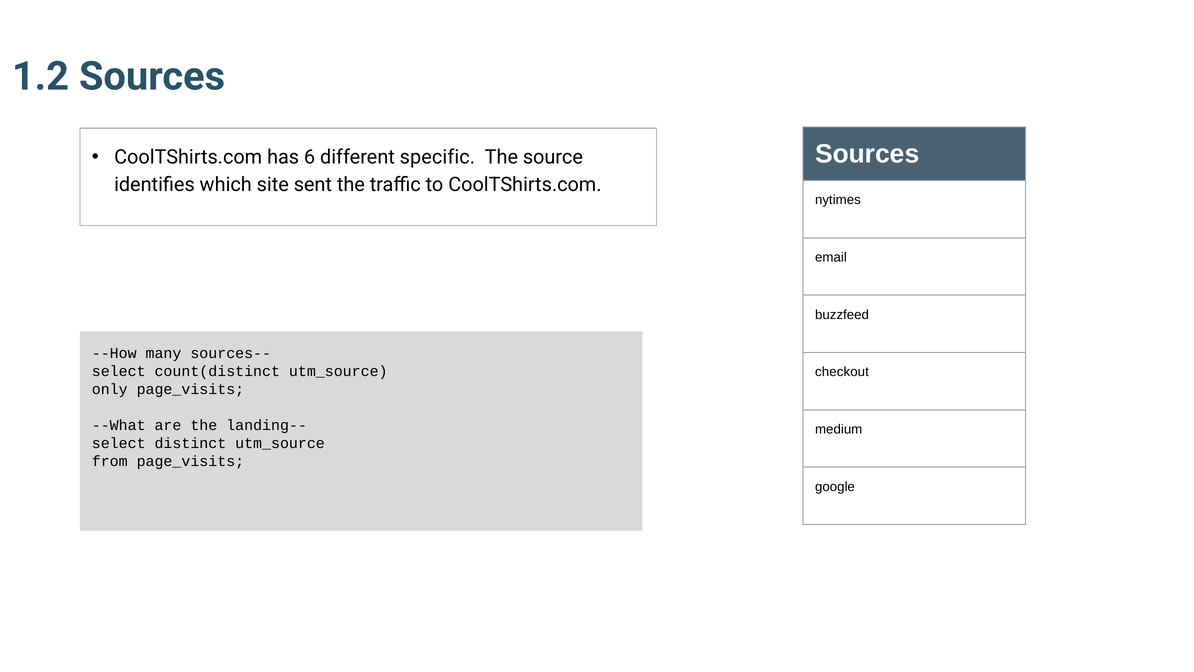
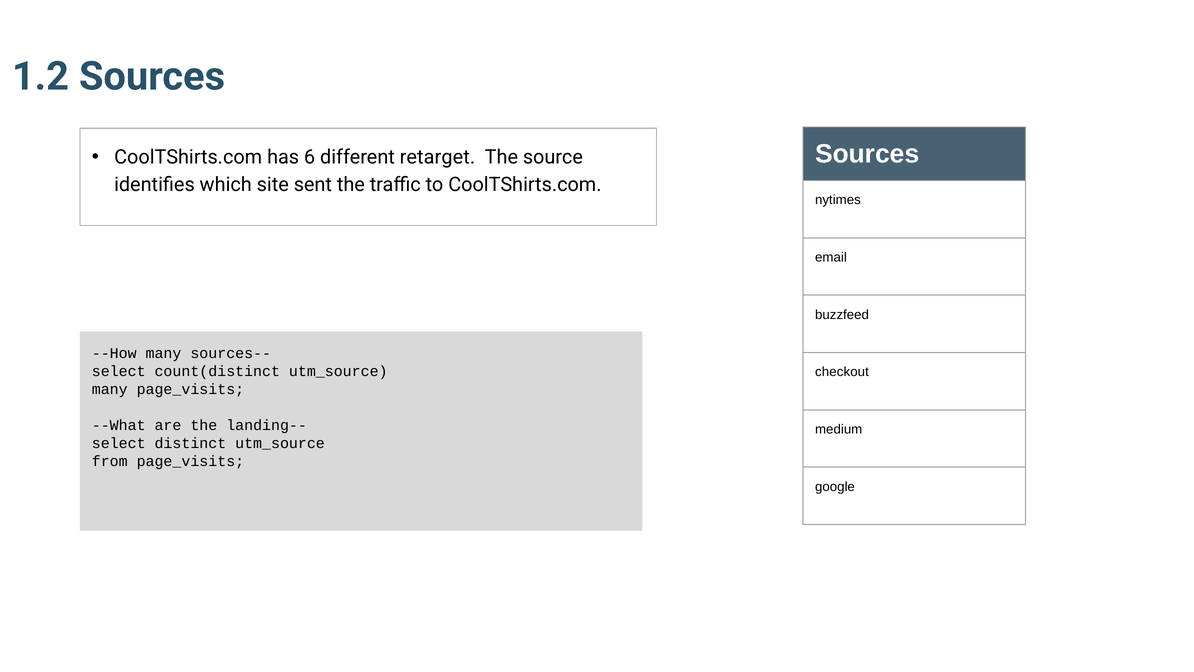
specific: specific -> retarget (437, 157)
only: only -> many (110, 389)
